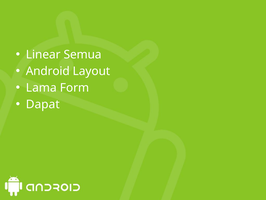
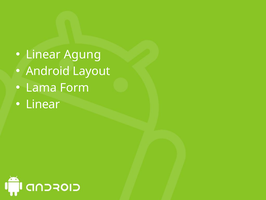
Semua: Semua -> Agung (82, 55)
Dapat: Dapat -> Linear (43, 104)
